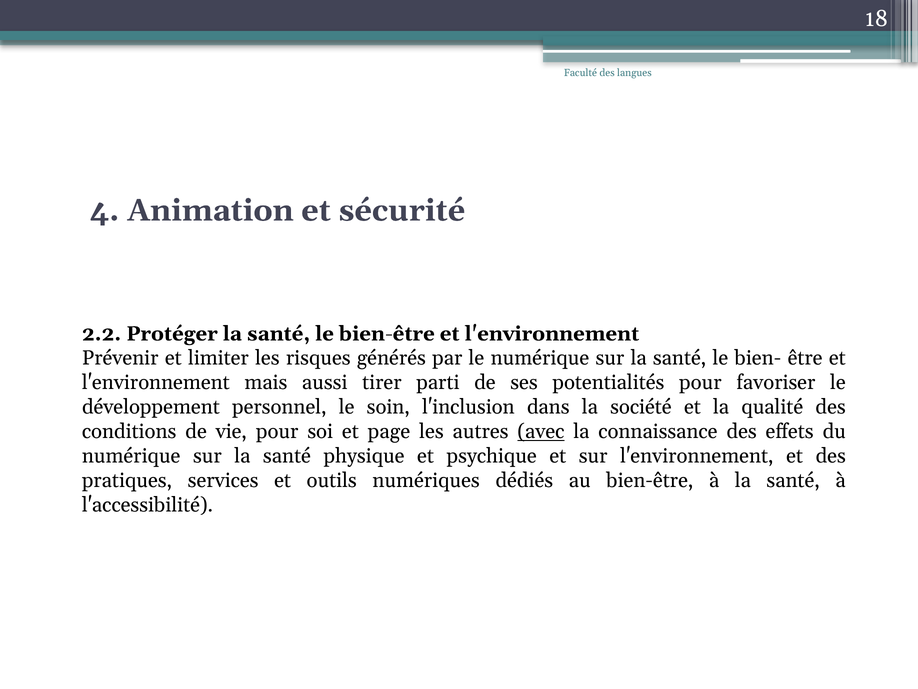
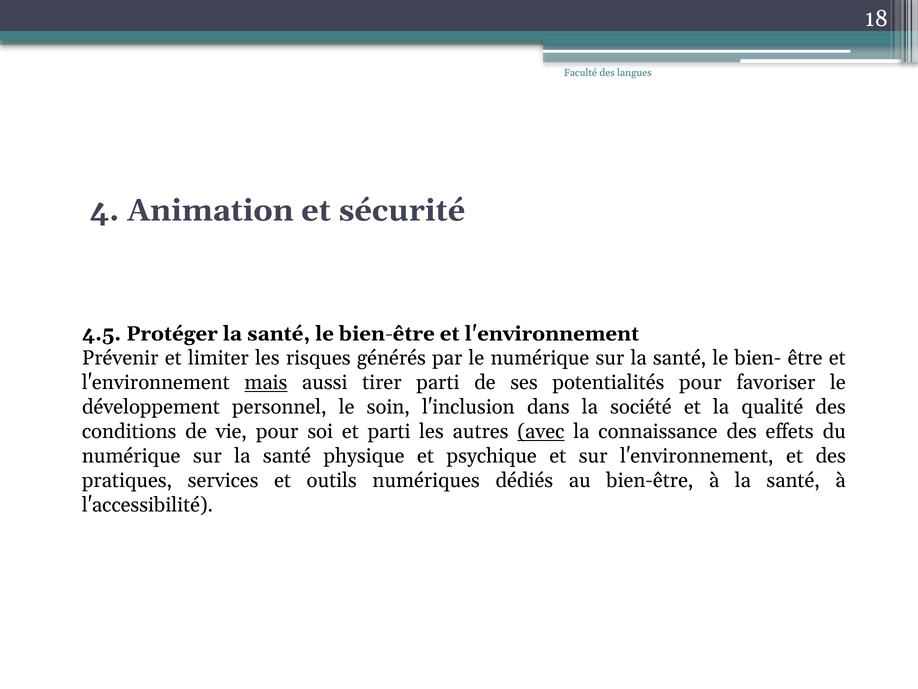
2.2: 2.2 -> 4.5 (101, 333)
mais underline: none -> present (266, 382)
et page: page -> parti (389, 431)
